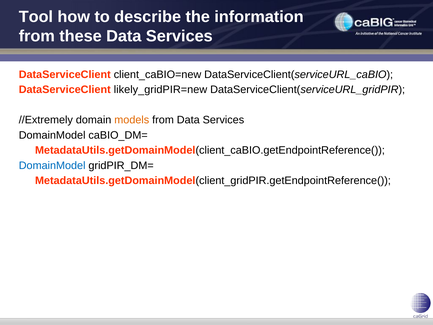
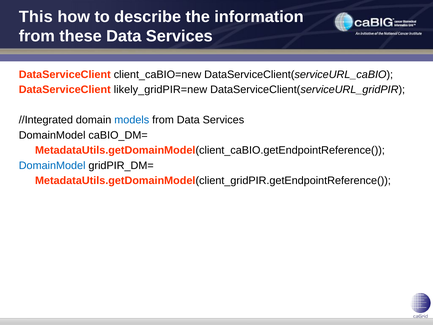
Tool: Tool -> This (36, 17)
//Extremely: //Extremely -> //Integrated (46, 120)
models colour: orange -> blue (132, 120)
